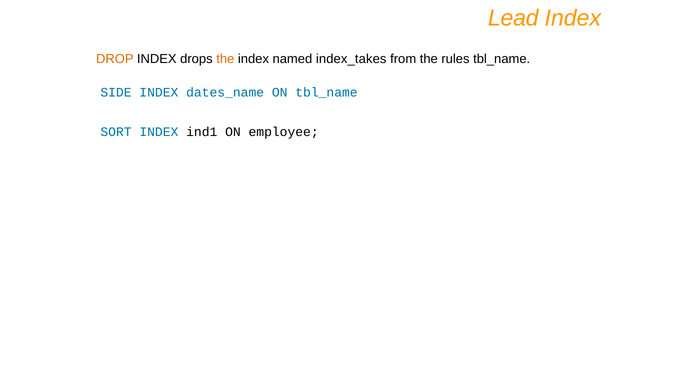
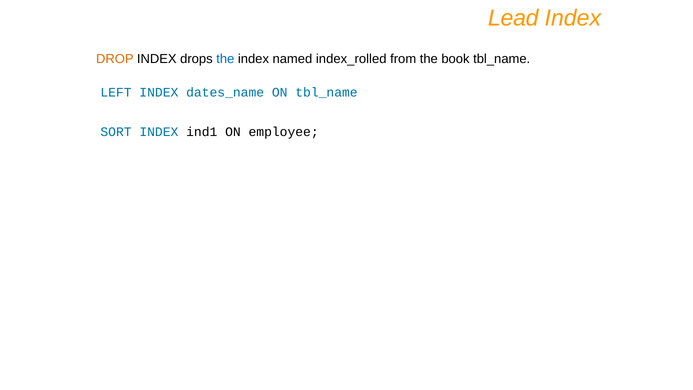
the colour: orange -> blue (225, 59)
index_takes: index_takes -> index_rolled (351, 59)
rules: rules -> book (455, 59)
SIDE: SIDE -> LEFT (116, 92)
